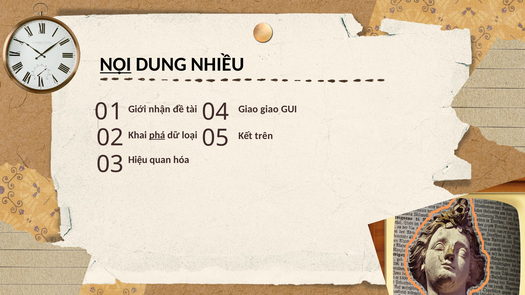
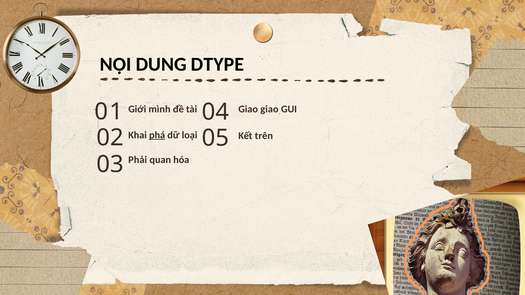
NỘI underline: present -> none (116, 64)
NHIỀU: NHIỀU -> DTYPE (218, 64)
nhận: nhận -> mình (160, 109)
Hiệu: Hiệu -> Phải (138, 160)
